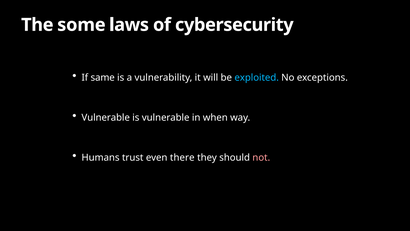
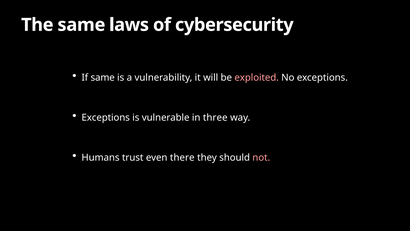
The some: some -> same (81, 25)
exploited colour: light blue -> pink (257, 77)
Vulnerable: Vulnerable -> Exceptions (106, 117)
when: when -> three (215, 117)
